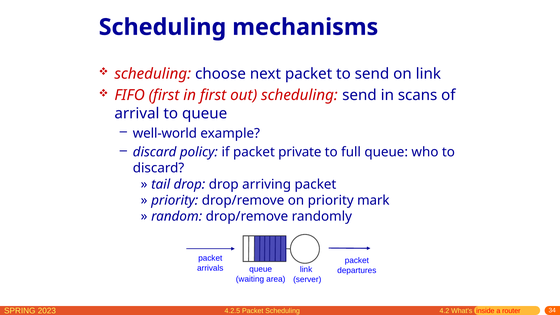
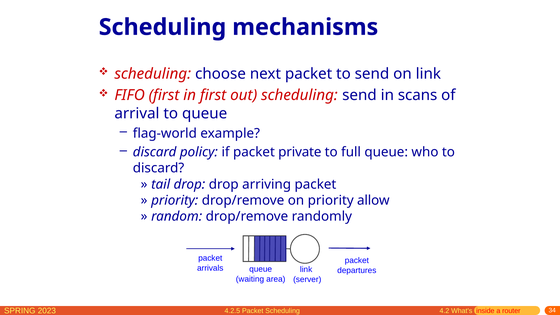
well-world: well-world -> flag-world (165, 133)
mark: mark -> allow (373, 200)
